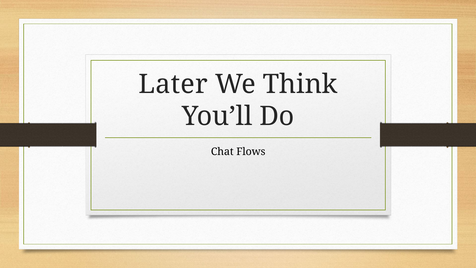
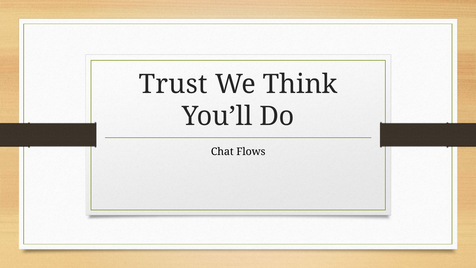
Later: Later -> Trust (173, 84)
